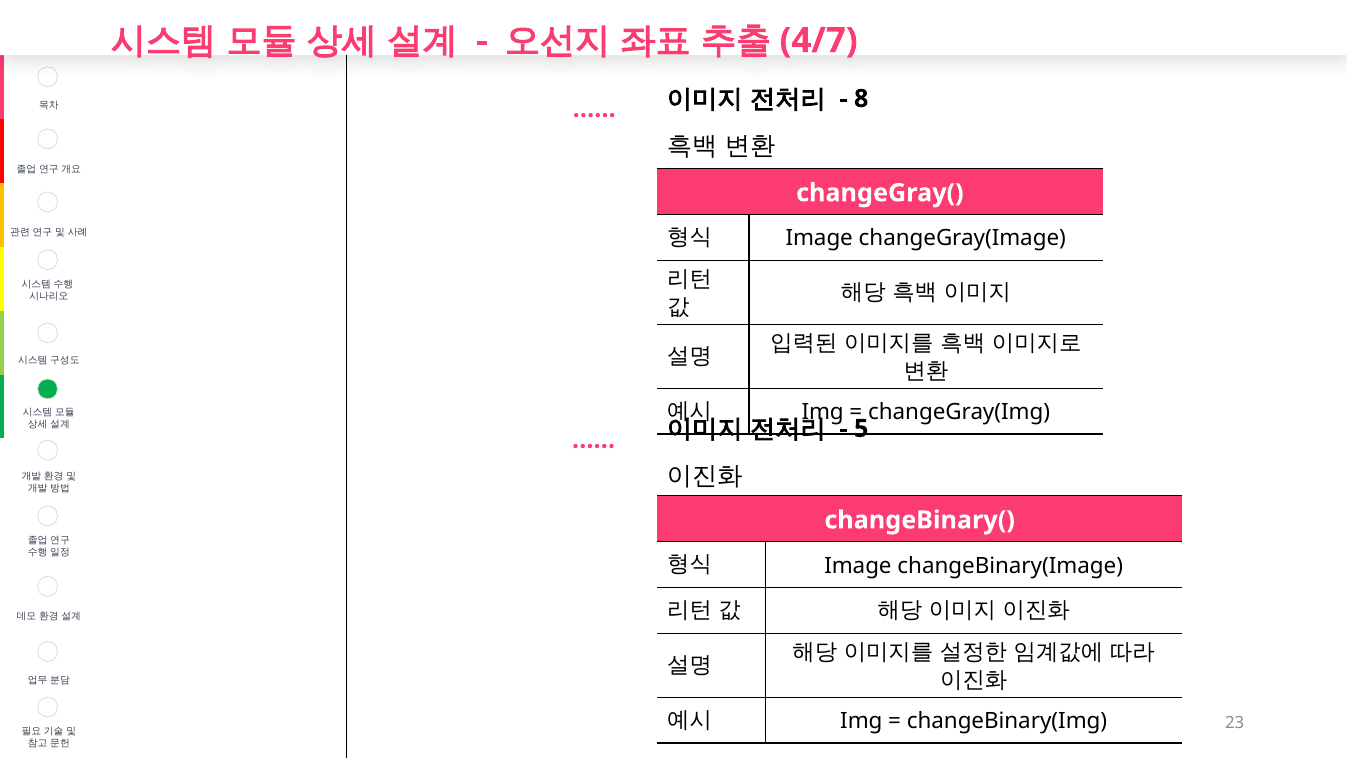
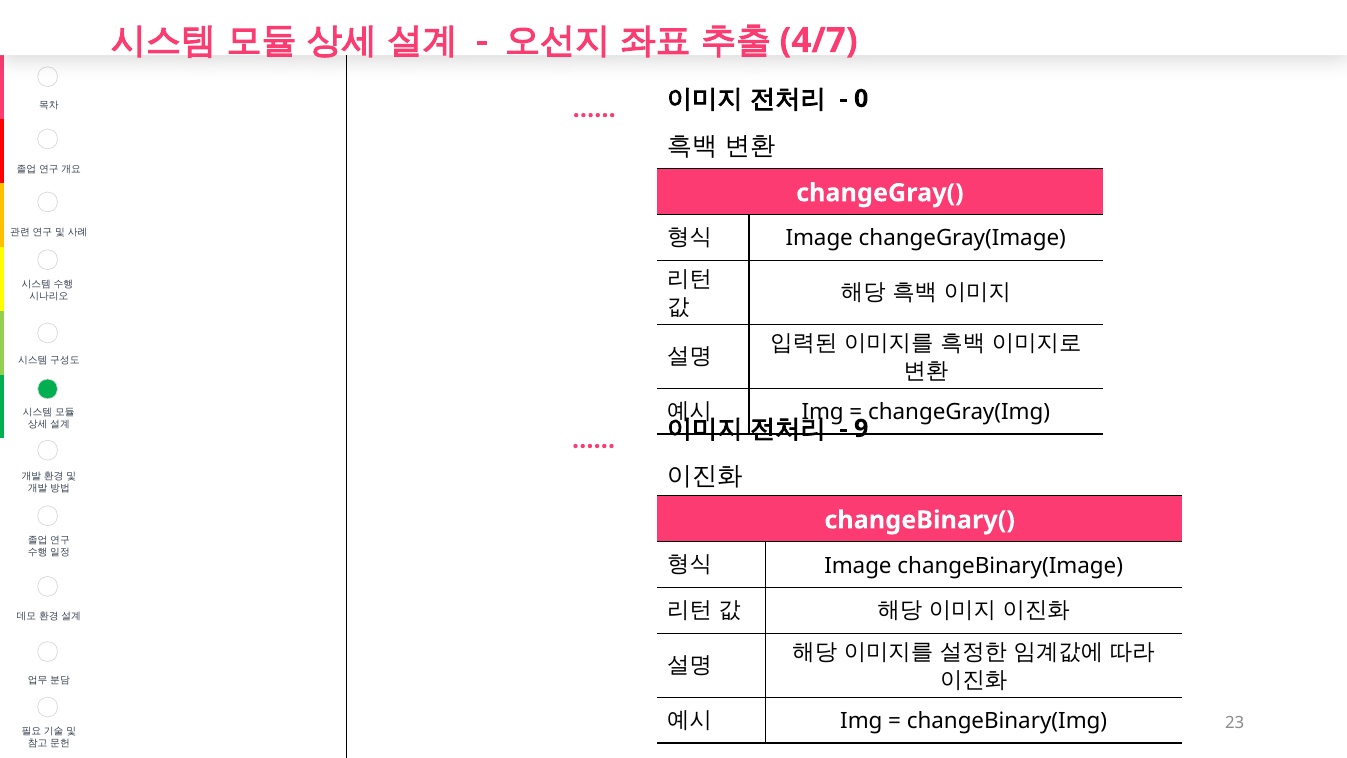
8: 8 -> 0 (861, 99)
5: 5 -> 9 (861, 428)
